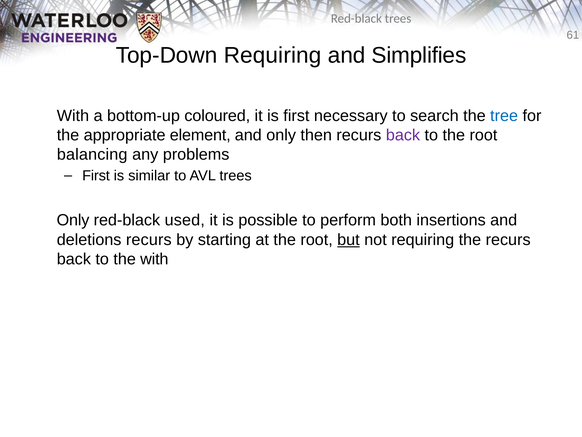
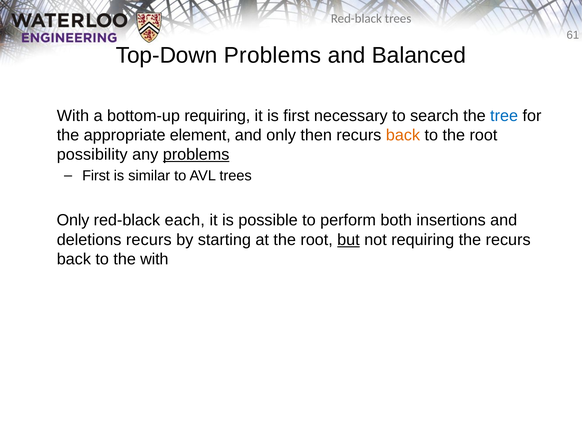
Top-Down Requiring: Requiring -> Problems (273, 55)
Simplifies: Simplifies -> Balanced (419, 55)
bottom-up coloured: coloured -> requiring (217, 116)
back colour: purple -> orange (403, 135)
balancing: balancing -> possibility (92, 154)
problems underline: none -> present (196, 154)
used: used -> each (185, 220)
